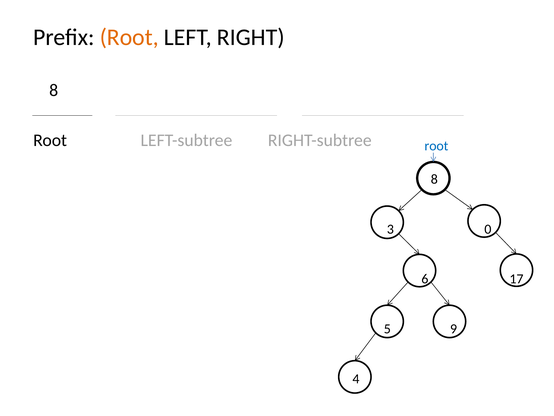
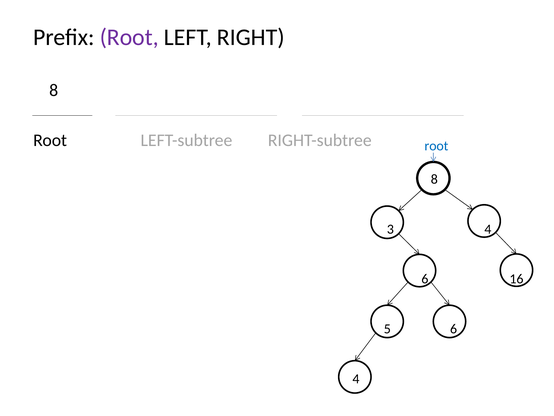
Root colour: orange -> purple (129, 37)
3 0: 0 -> 4 (488, 229)
17: 17 -> 16 (516, 279)
5 9: 9 -> 6 (454, 329)
